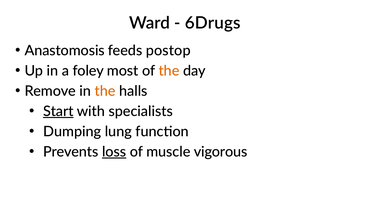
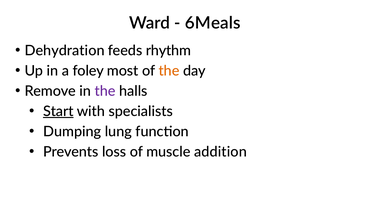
6Drugs: 6Drugs -> 6Meals (213, 23)
Anastomosis: Anastomosis -> Dehydration (65, 50)
postop: postop -> rhythm (168, 50)
the colour: orange -> purple (105, 91)
loss underline: present -> none (114, 152)
vigorous: vigorous -> addition (220, 152)
